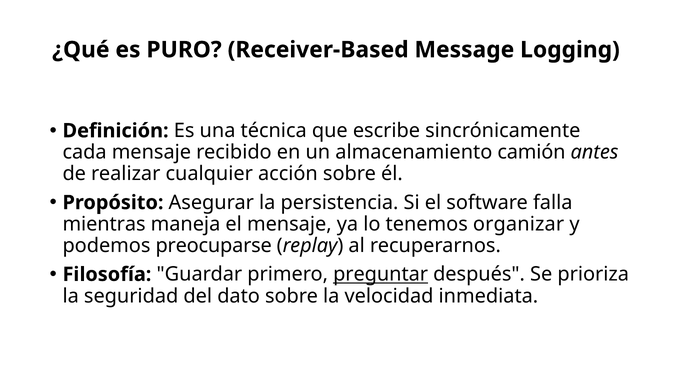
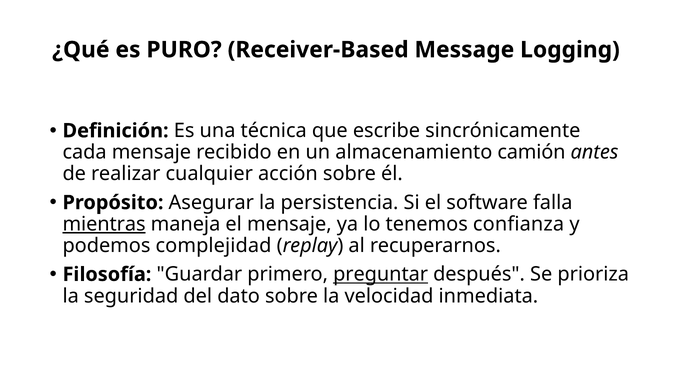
mientras underline: none -> present (104, 224)
organizar: organizar -> confianza (519, 224)
preocuparse: preocuparse -> complejidad (214, 246)
